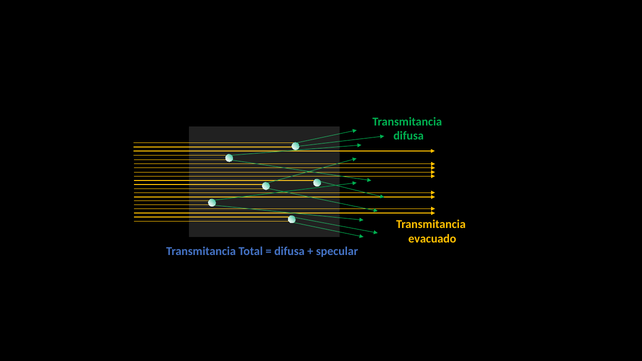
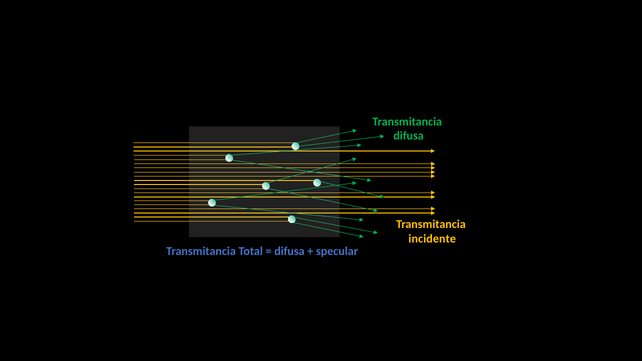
evacuado: evacuado -> incidente (432, 239)
